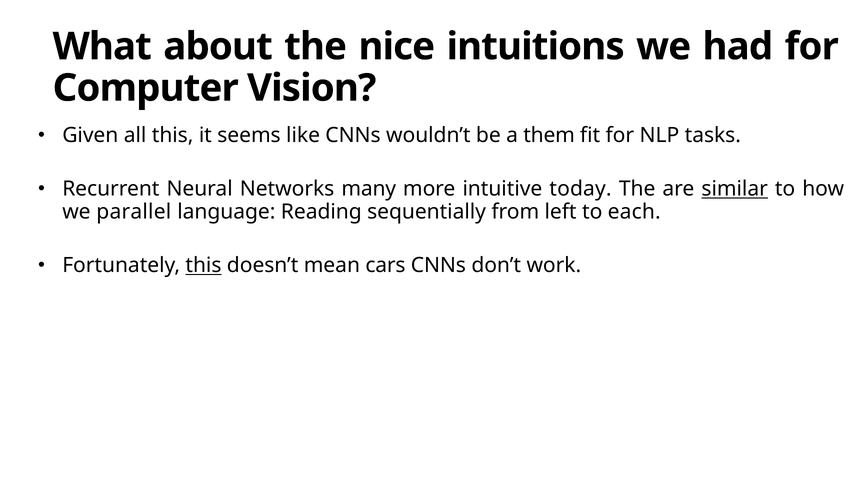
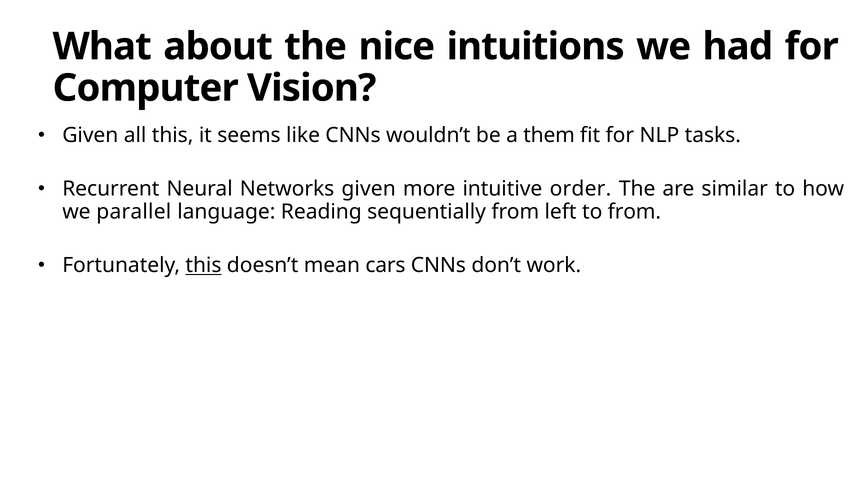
Networks many: many -> given (369, 189)
today: today -> order (580, 189)
similar underline: present -> none (735, 189)
to each: each -> from (634, 212)
